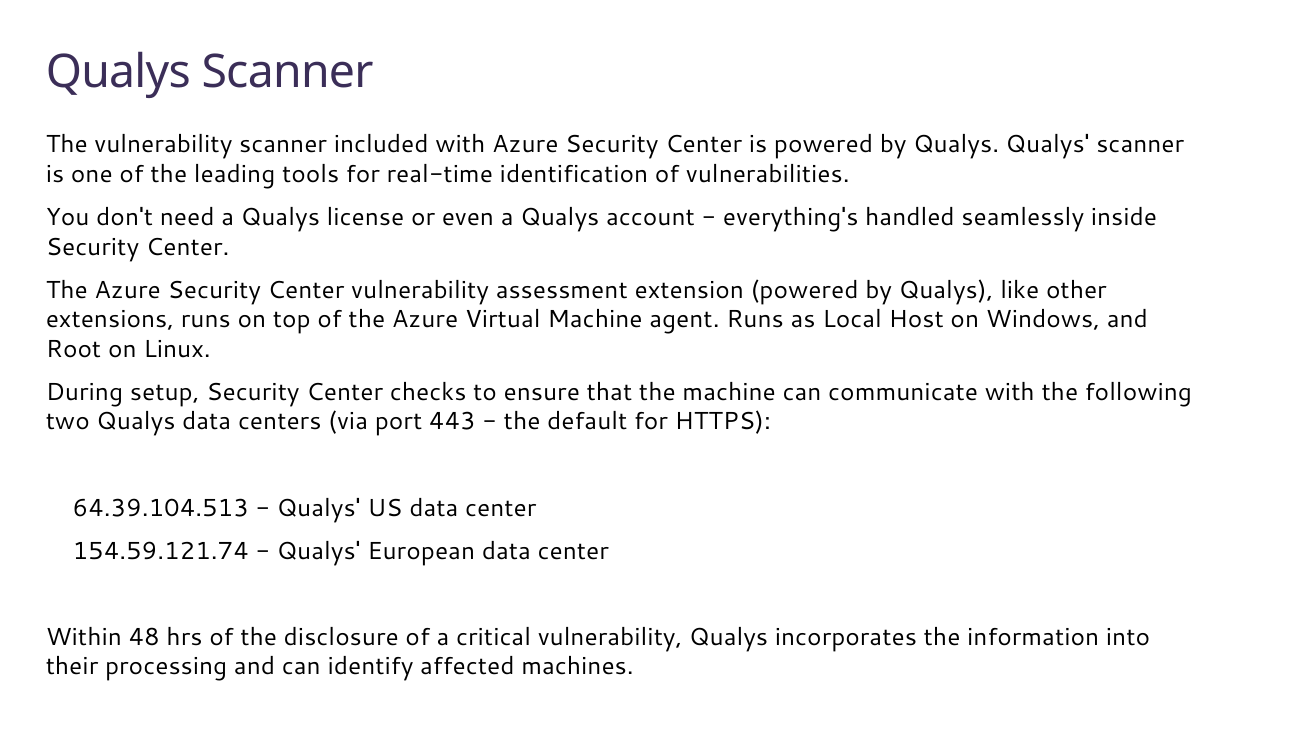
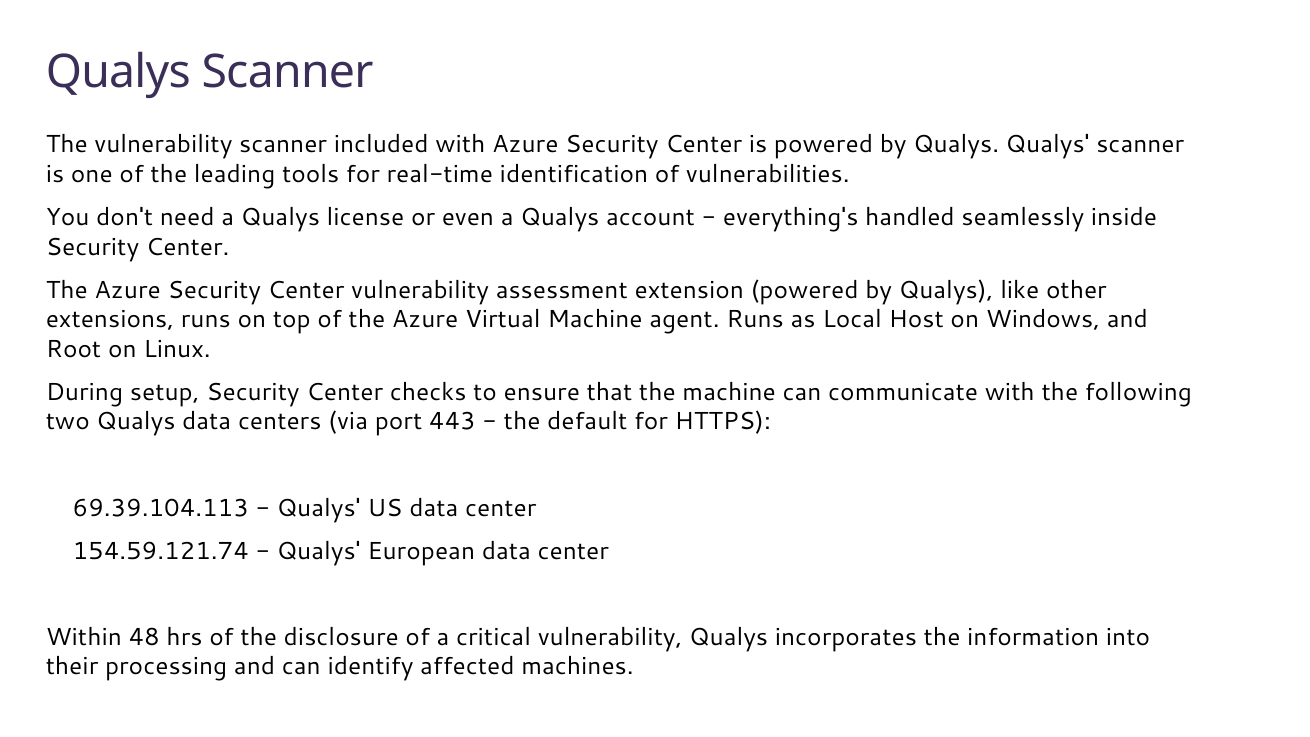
64.39.104.513: 64.39.104.513 -> 69.39.104.113 (161, 508)
